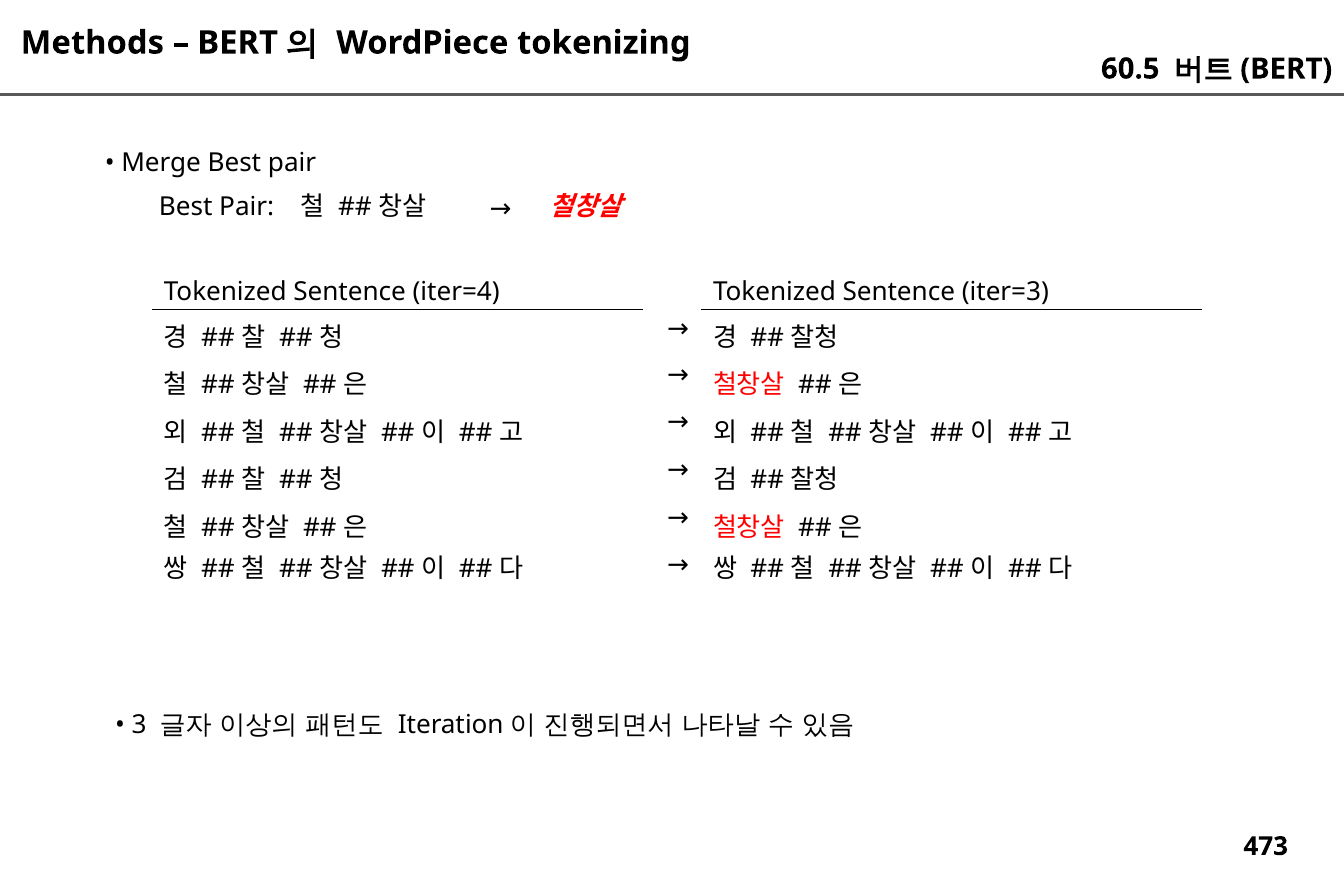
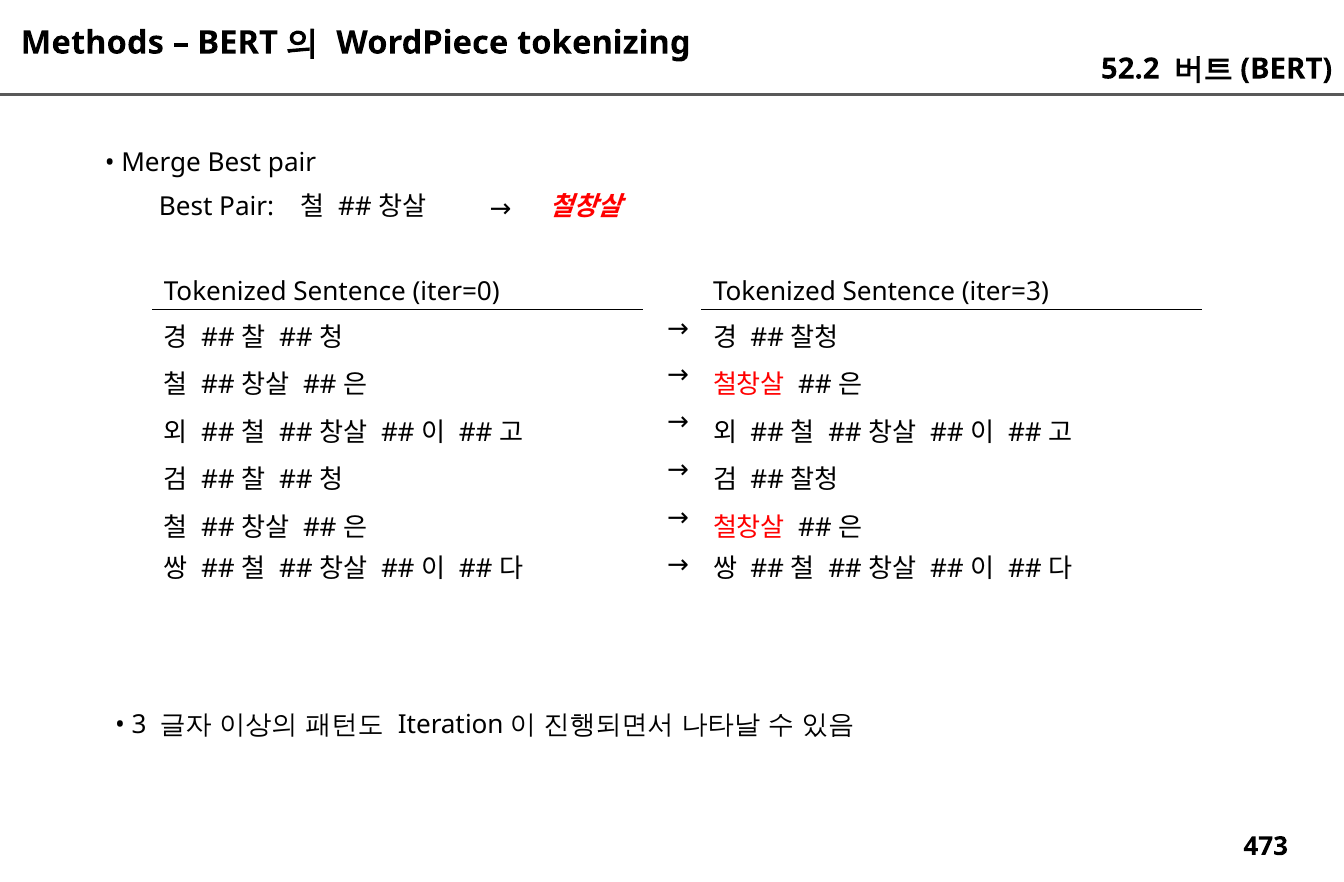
60.5: 60.5 -> 52.2 (1130, 69)
iter=4: iter=4 -> iter=0 (456, 292)
